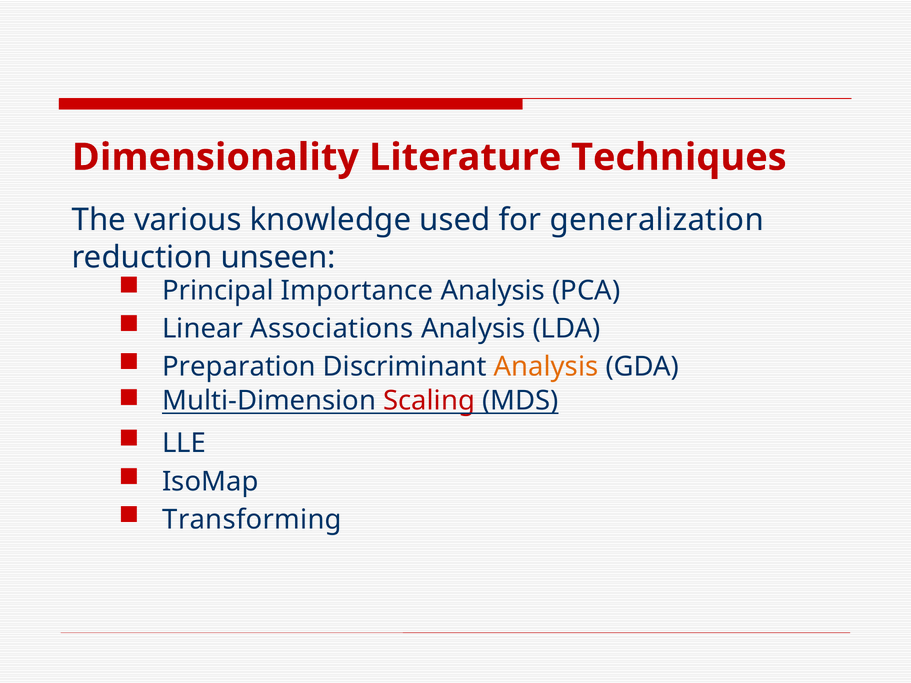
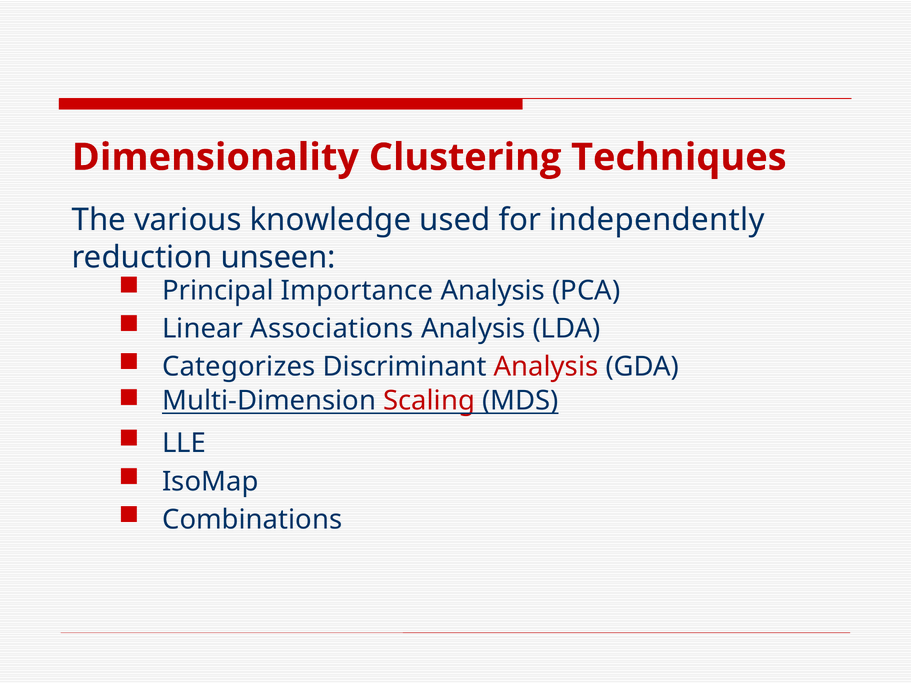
Literature: Literature -> Clustering (465, 157)
generalization: generalization -> independently (657, 220)
Preparation: Preparation -> Categorizes (239, 367)
Analysis colour: orange -> red (546, 367)
Transforming: Transforming -> Combinations (252, 520)
